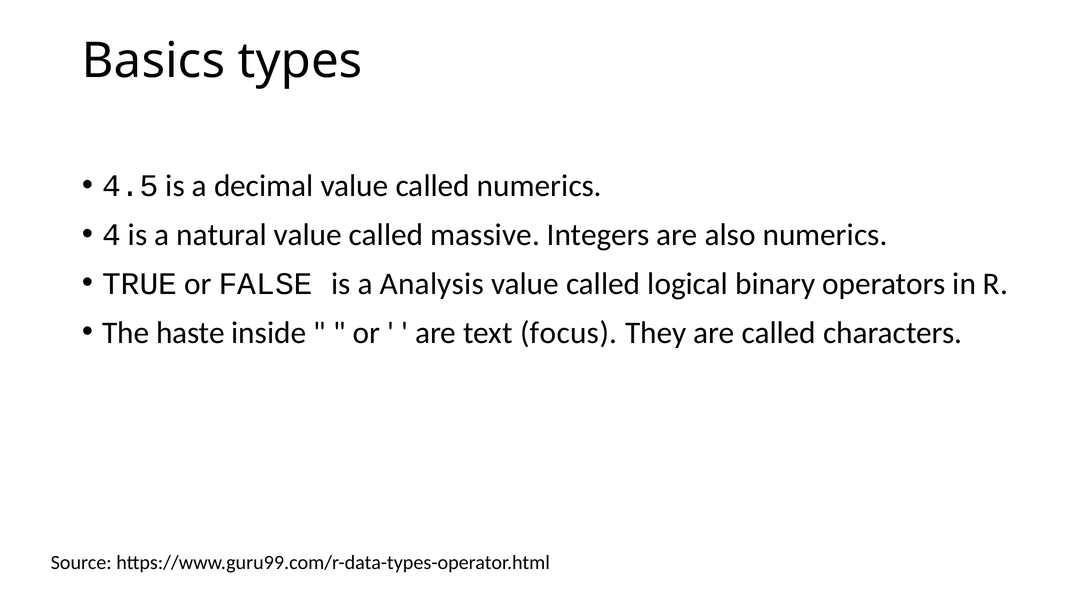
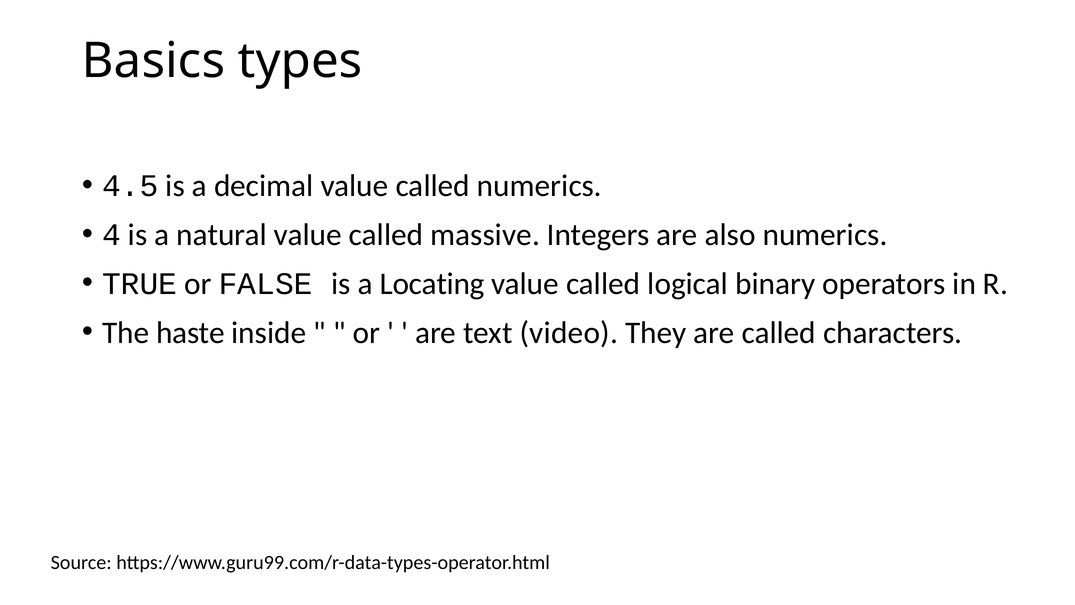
Analysis: Analysis -> Locating (432, 284)
focus: focus -> video (569, 333)
